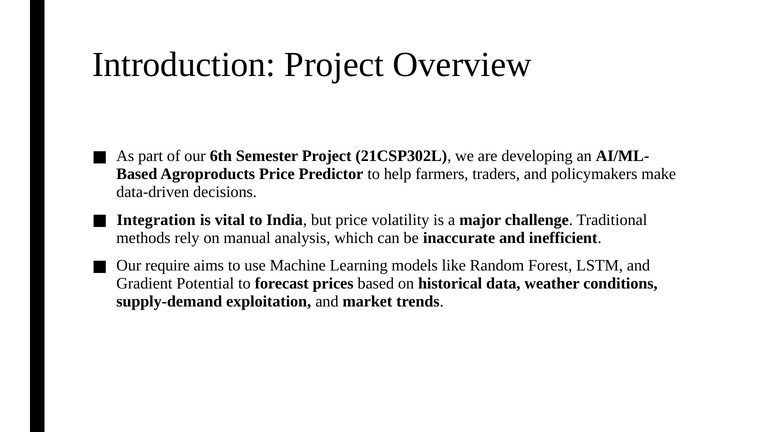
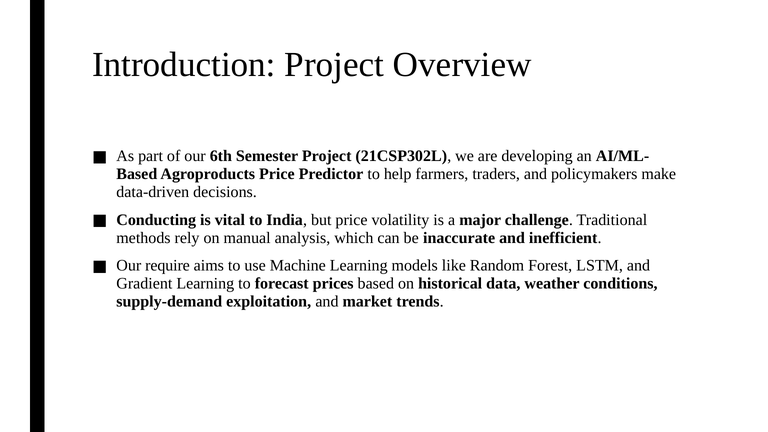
Integration: Integration -> Conducting (156, 220)
Gradient Potential: Potential -> Learning (205, 284)
